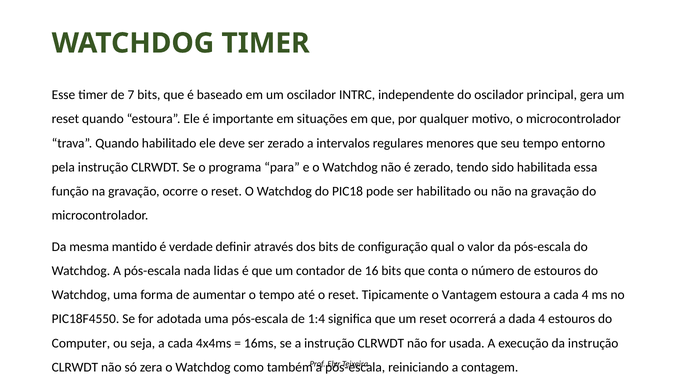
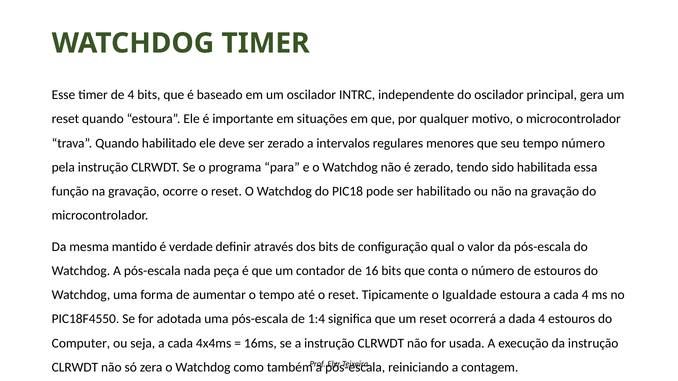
de 7: 7 -> 4 (131, 95)
tempo entorno: entorno -> número (583, 143)
lidas: lidas -> peça (226, 271)
Vantagem: Vantagem -> Igualdade (469, 295)
